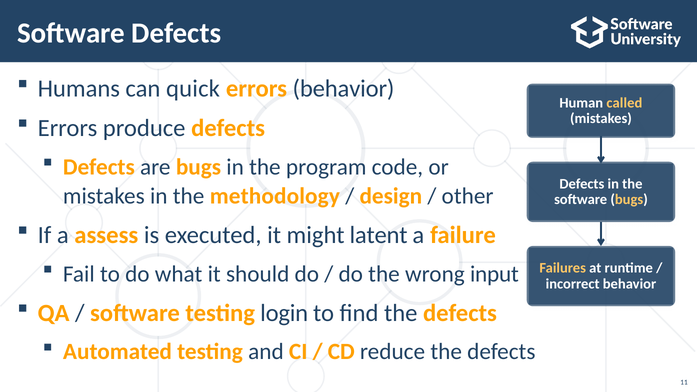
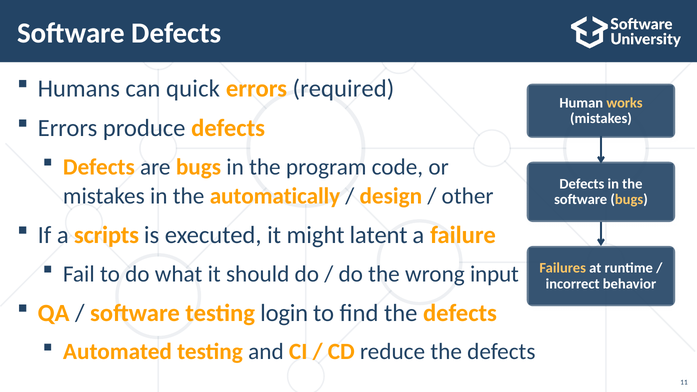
errors behavior: behavior -> required (343, 88)
called: called -> works (625, 103)
methodology: methodology -> automatically (275, 196)
assess: assess -> scripts (106, 235)
